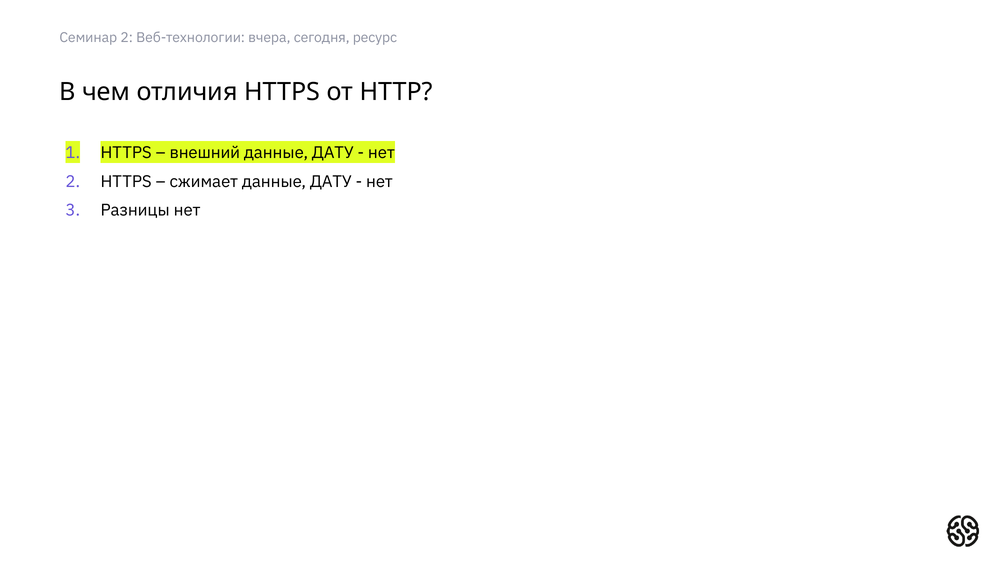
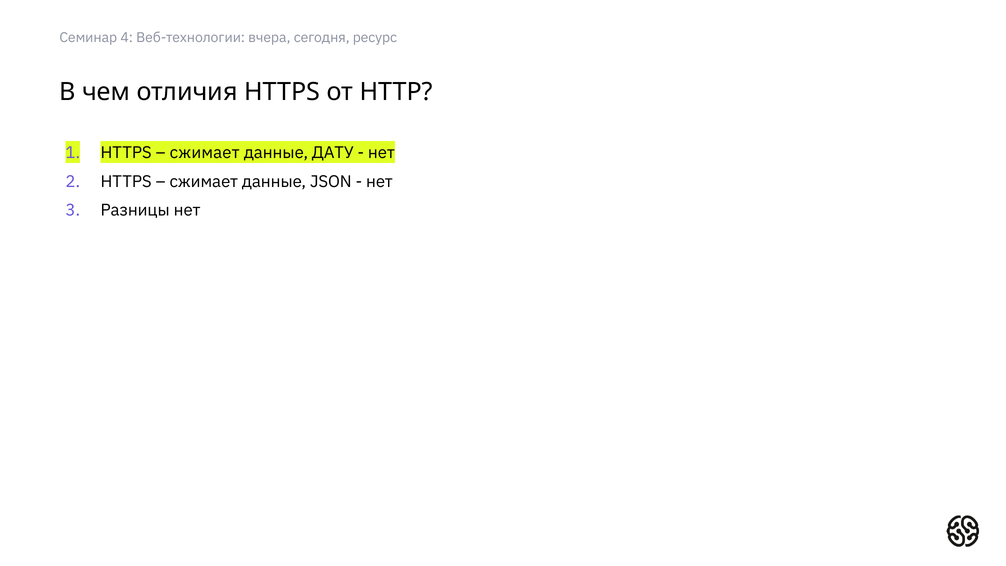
Семинар 2: 2 -> 4 (127, 37)
внешний: внешний -> сжимает (205, 153)
сжимает данные ДАТУ: ДАТУ -> JSON (331, 182)
